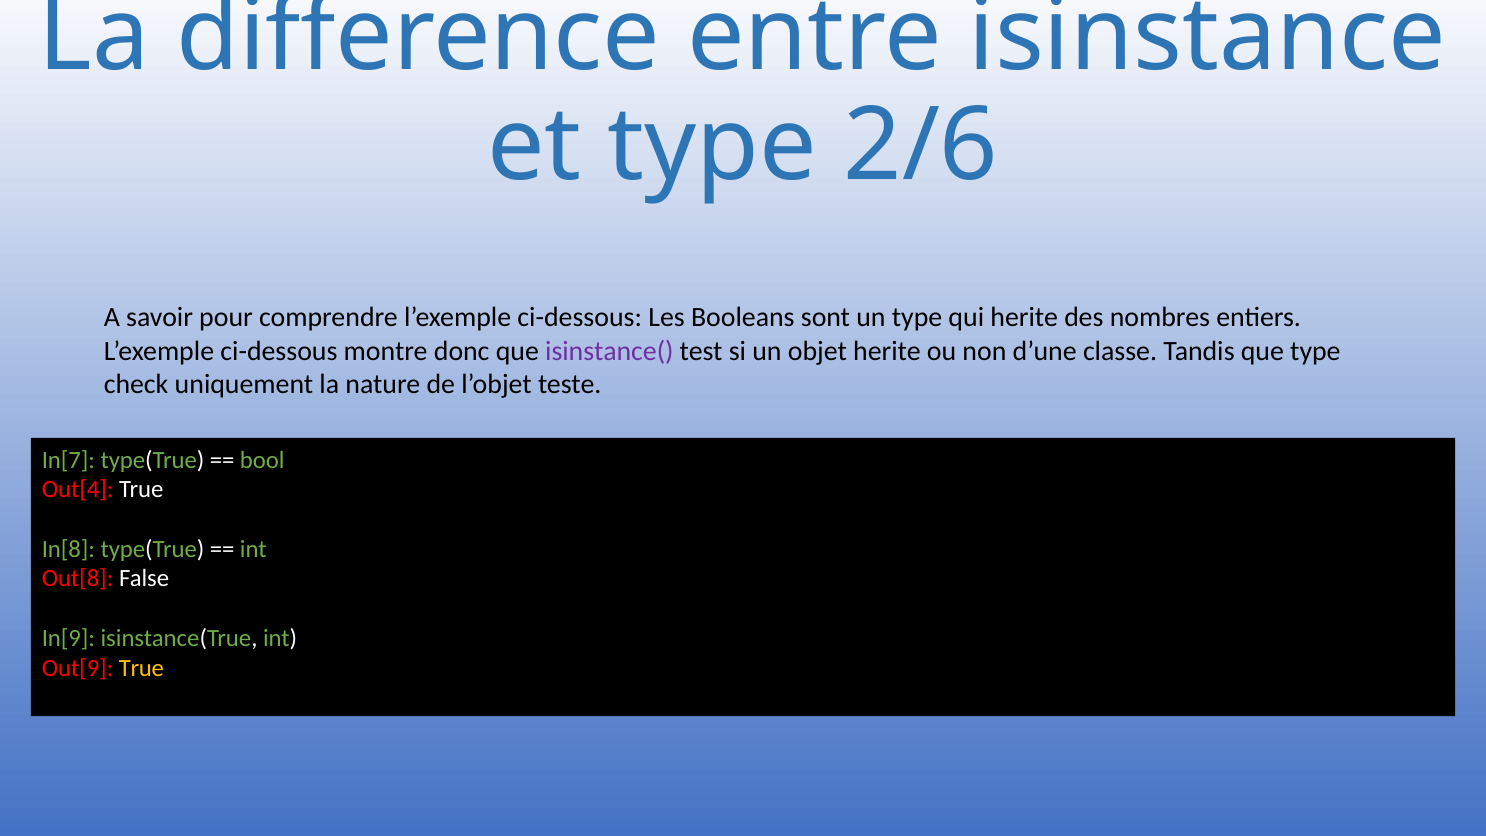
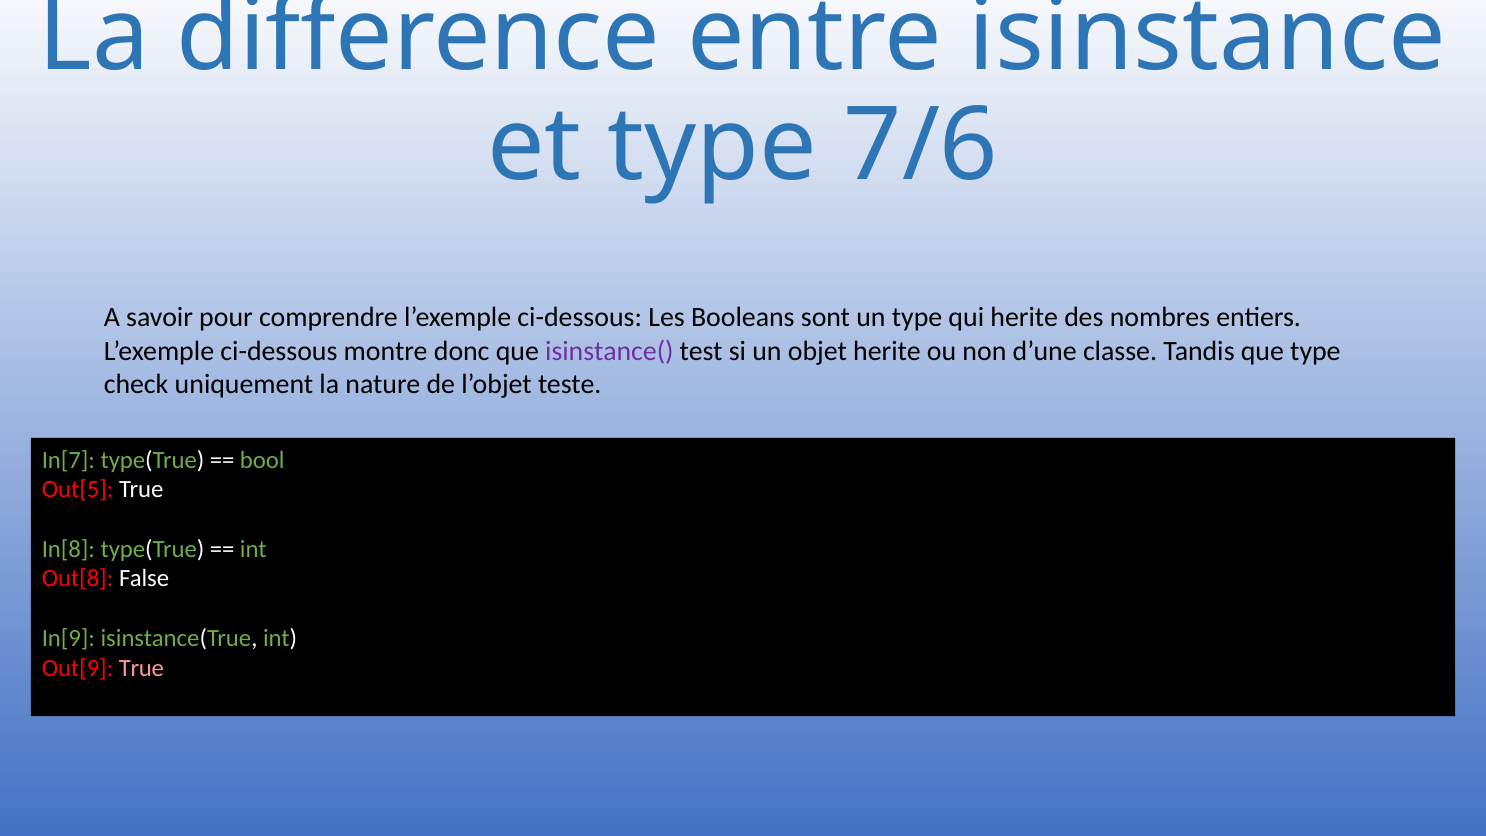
2/6: 2/6 -> 7/6 (921, 146)
Out[4: Out[4 -> Out[5 (78, 490)
True colour: yellow -> pink (141, 668)
